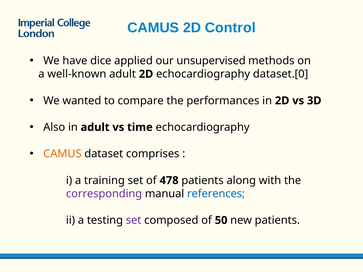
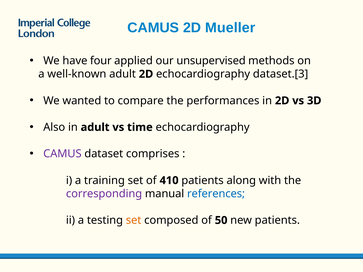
Control: Control -> Mueller (230, 28)
dice: dice -> four (101, 61)
dataset.[0: dataset.[0 -> dataset.[3 (281, 74)
CAMUS colour: orange -> purple (62, 154)
478: 478 -> 410 (169, 181)
set colour: purple -> orange (134, 220)
